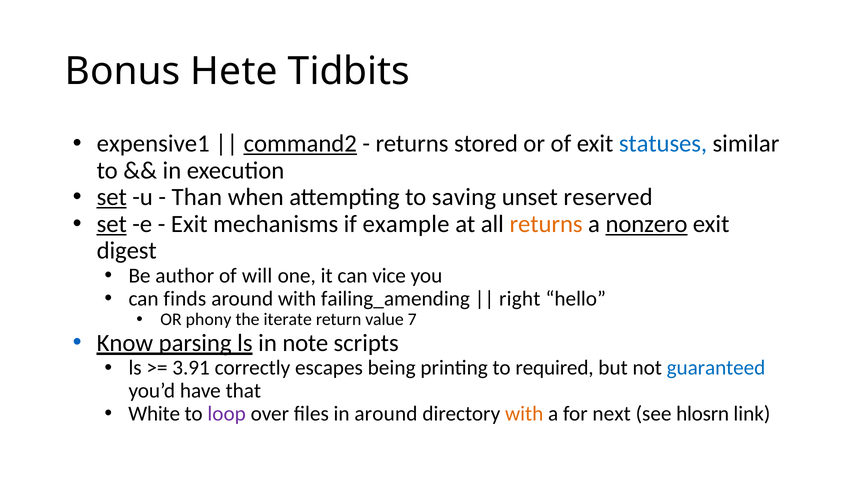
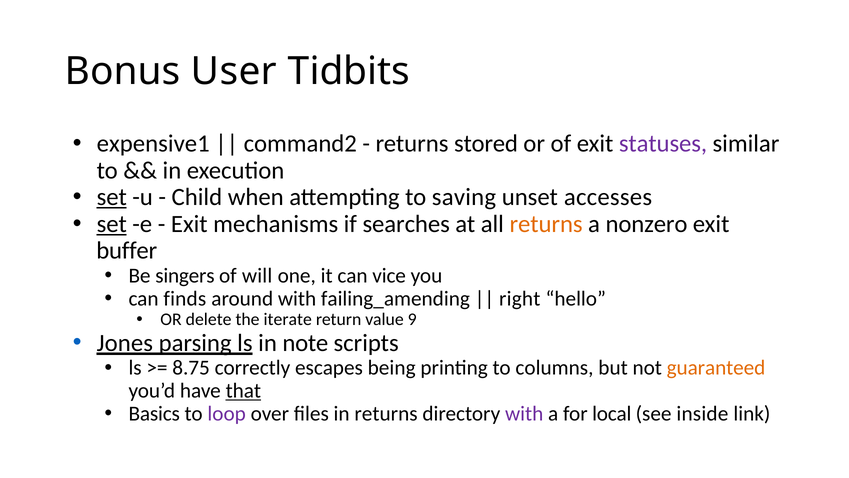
Hete: Hete -> User (234, 71)
command2 underline: present -> none (300, 144)
statuses colour: blue -> purple (663, 144)
Than: Than -> Child (197, 197)
reserved: reserved -> accesses (608, 197)
example: example -> searches (406, 224)
nonzero underline: present -> none (647, 224)
digest: digest -> buffer (127, 251)
author: author -> singers (185, 275)
phony: phony -> delete (209, 319)
7: 7 -> 9 (412, 319)
Know: Know -> Jones (125, 343)
3.91: 3.91 -> 8.75 (191, 368)
required: required -> columns (554, 368)
guaranteed colour: blue -> orange (716, 368)
that underline: none -> present (243, 390)
White: White -> Basics (154, 413)
in around: around -> returns (386, 413)
with colour: orange -> purple (524, 413)
next: next -> local (612, 413)
hlosrn: hlosrn -> inside (702, 413)
